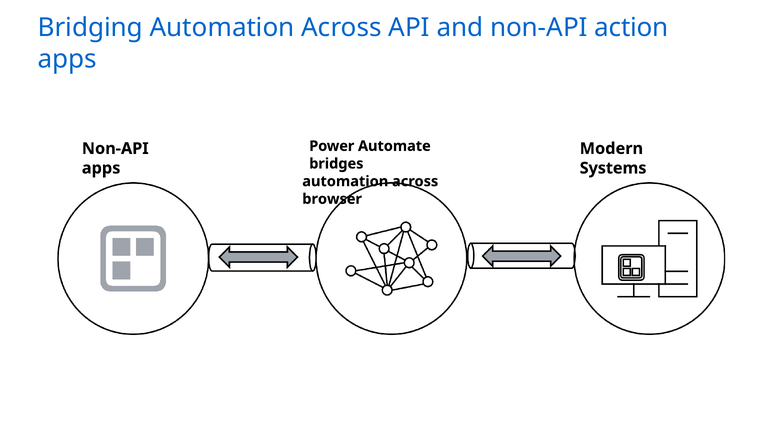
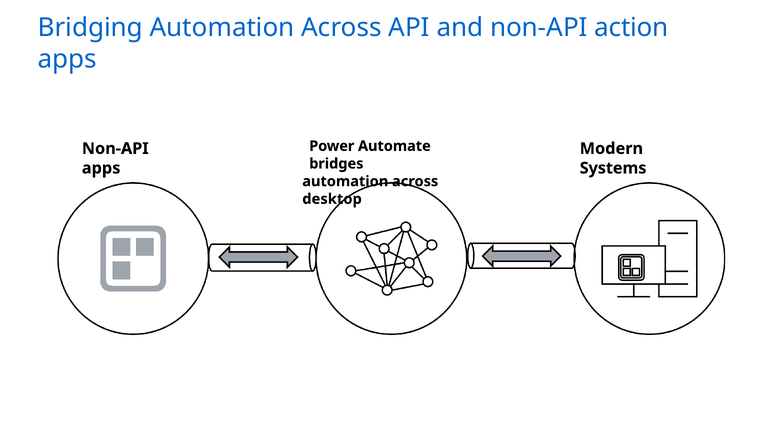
browser: browser -> desktop (332, 199)
